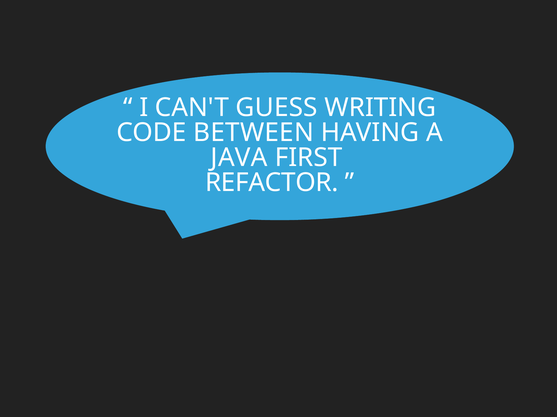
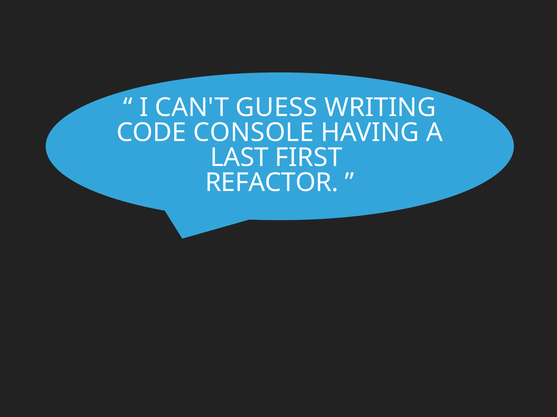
BETWEEN: BETWEEN -> CONSOLE (254, 133)
JAVA: JAVA -> LAST (239, 158)
